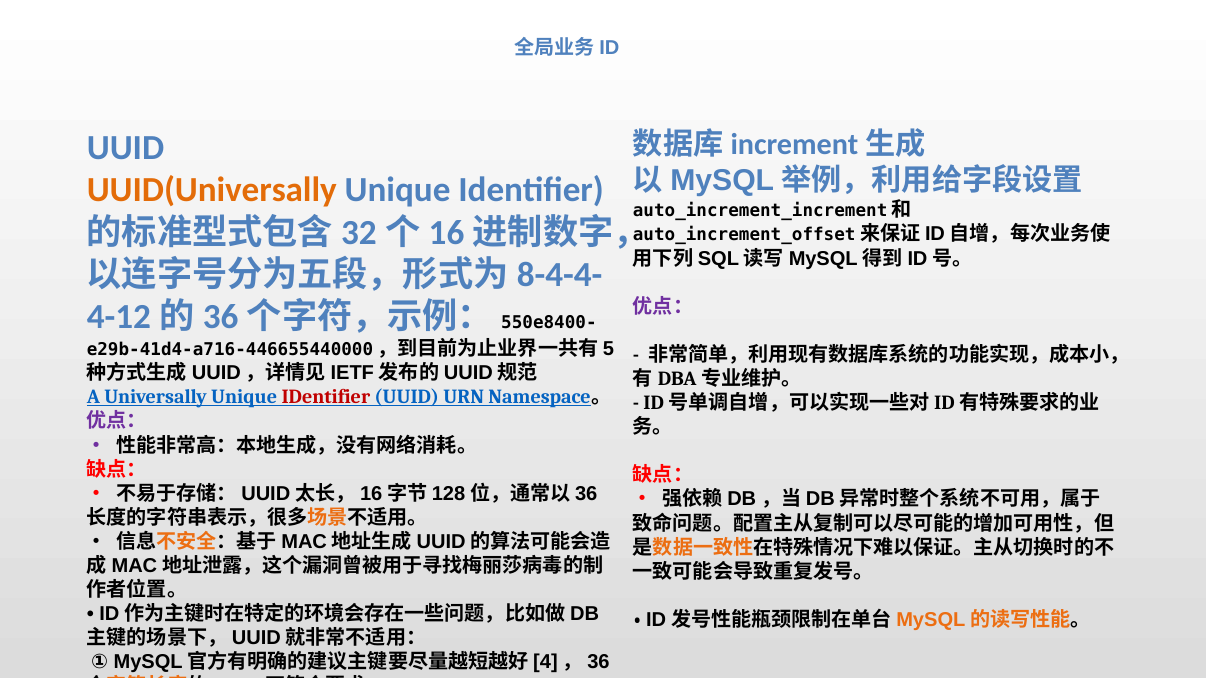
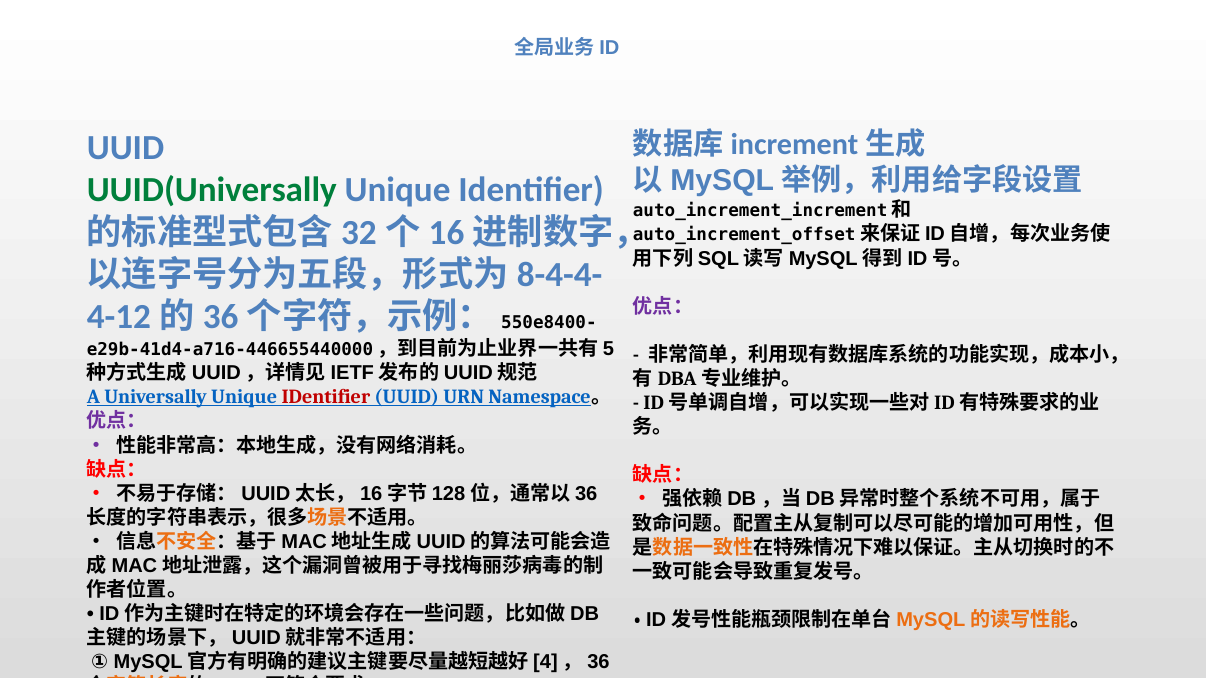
UUID(Universally colour: orange -> green (212, 190)
